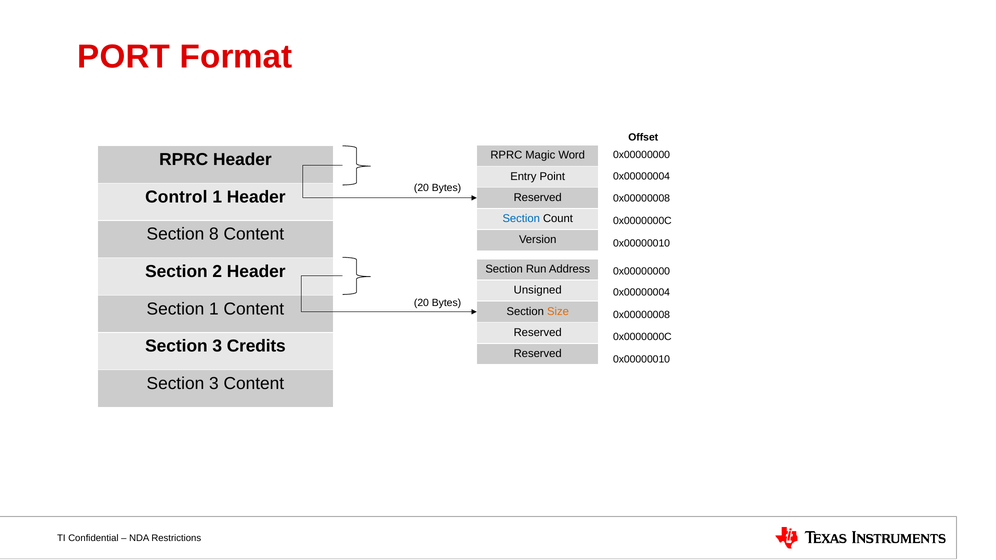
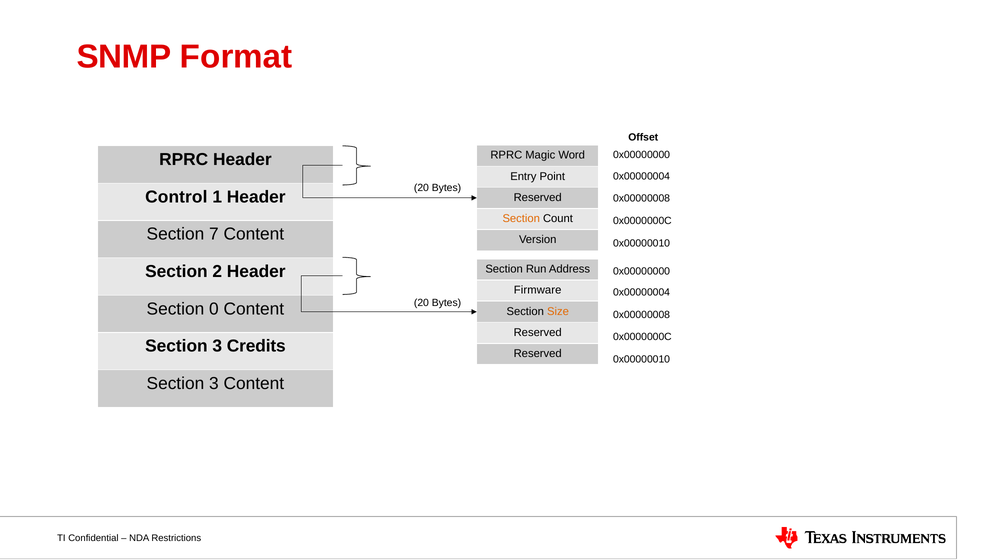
PORT: PORT -> SNMP (124, 57)
Section colour: blue -> orange (521, 219)
8: 8 -> 7 (214, 234)
Unsigned: Unsigned -> Firmware (538, 290)
Section 1: 1 -> 0 (214, 309)
